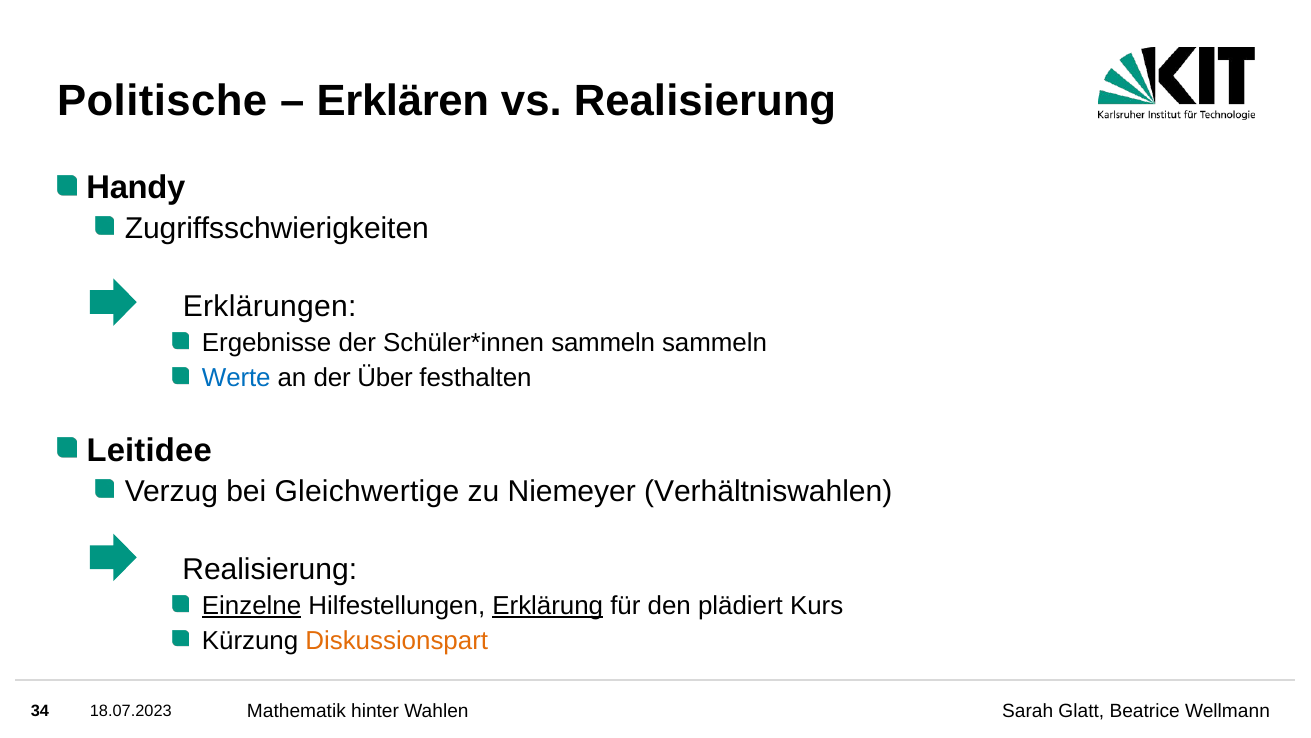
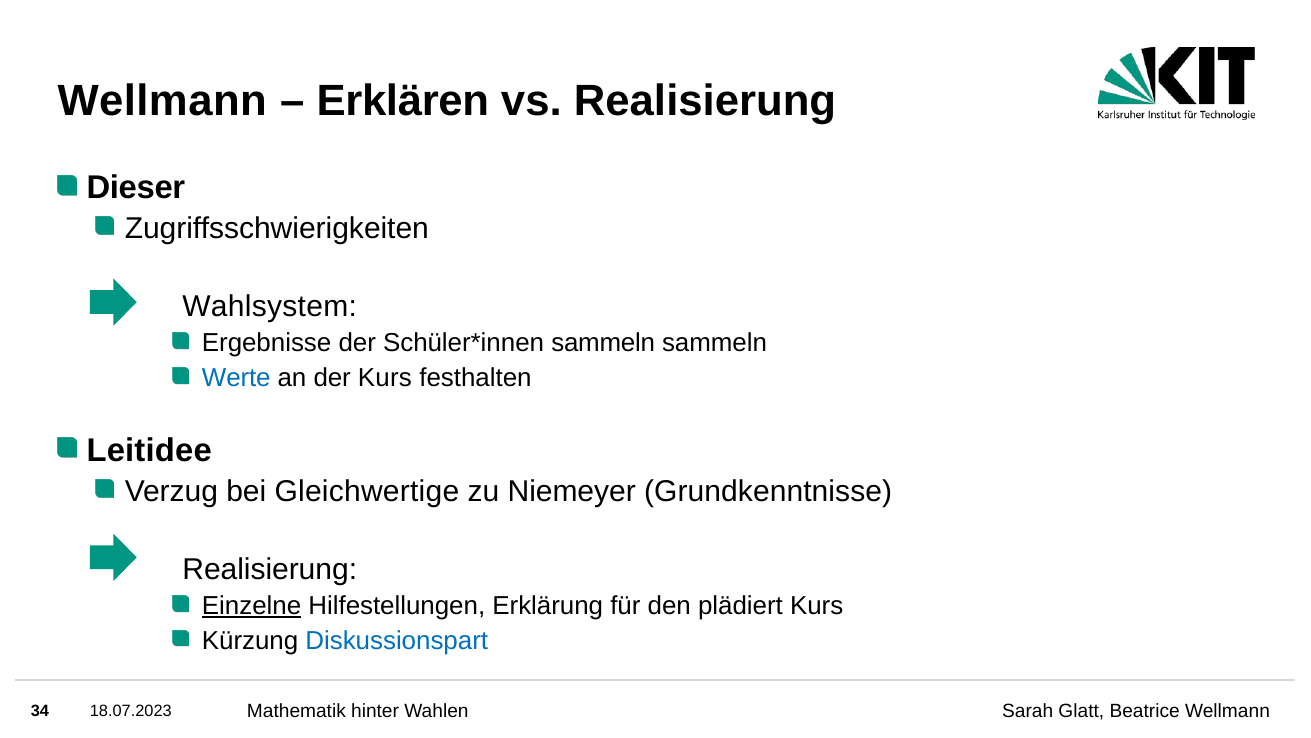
Politische: Politische -> Wellmann (162, 101)
Handy: Handy -> Dieser (136, 188)
Erklärungen: Erklärungen -> Wahlsystem (270, 306)
der Über: Über -> Kurs (385, 378)
Verhältniswahlen: Verhältniswahlen -> Grundkenntnisse (768, 491)
Erklärung underline: present -> none (548, 605)
Diskussionspart colour: orange -> blue (397, 640)
